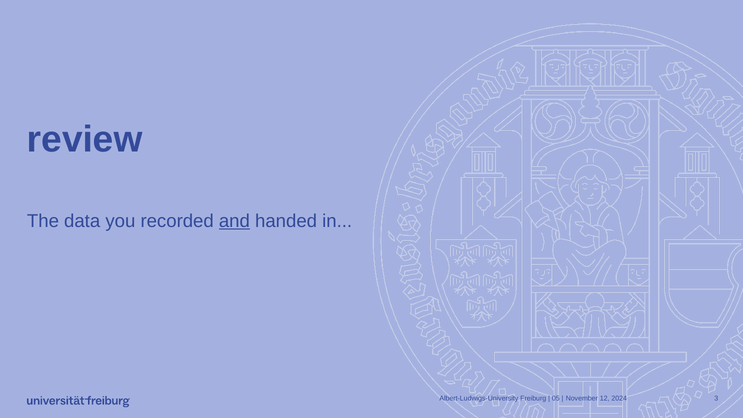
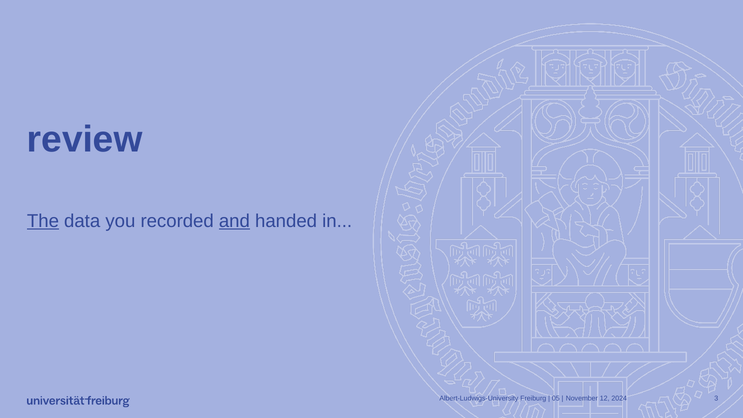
The underline: none -> present (43, 221)
